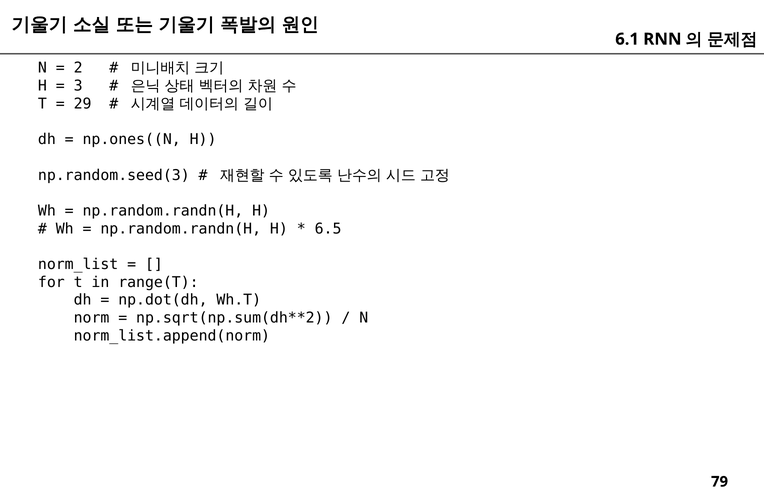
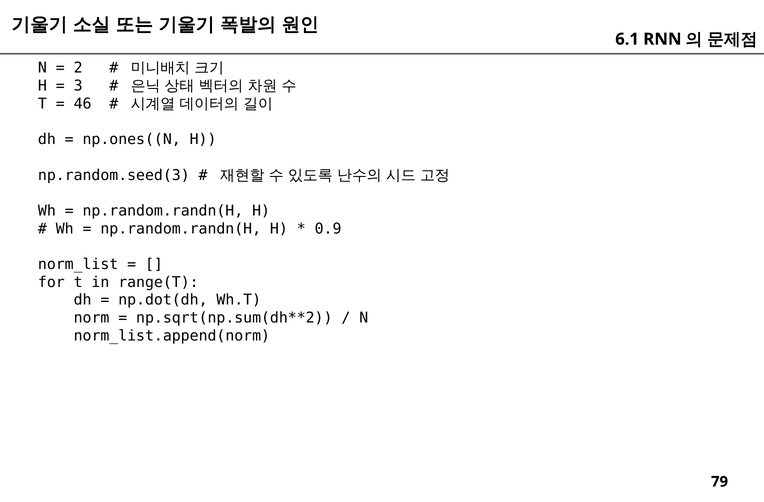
29: 29 -> 46 (83, 104)
6.5: 6.5 -> 0.9 (328, 229)
